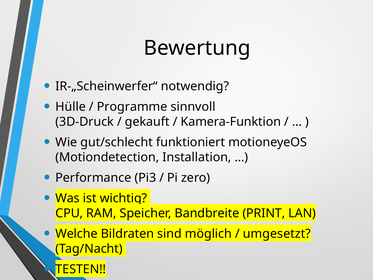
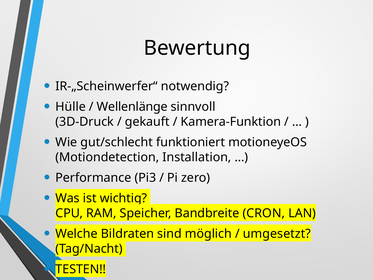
Programme: Programme -> Wellenlänge (132, 107)
PRINT: PRINT -> CRON (264, 213)
